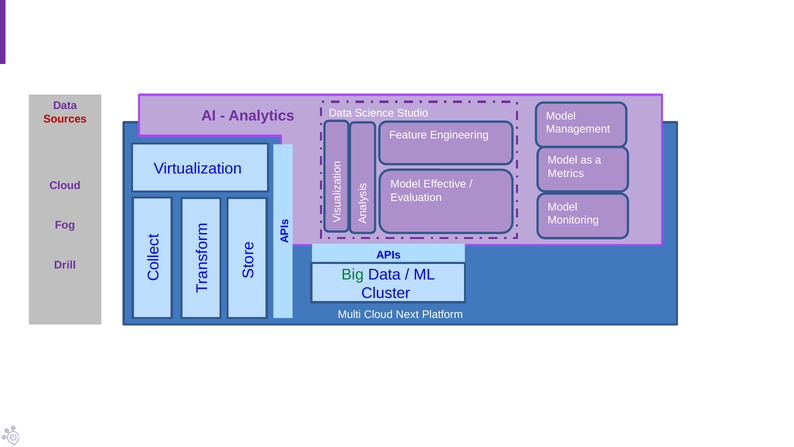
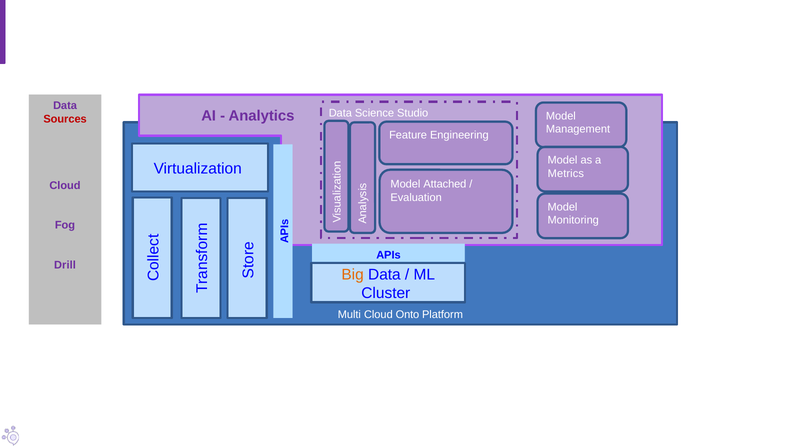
Effective: Effective -> Attached (445, 184)
Big colour: green -> orange (353, 274)
Next: Next -> Onto (407, 314)
